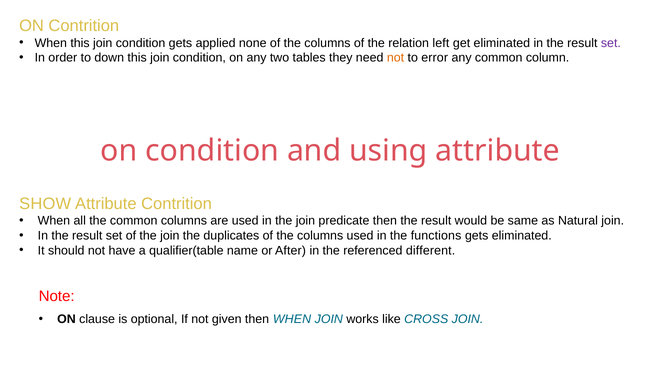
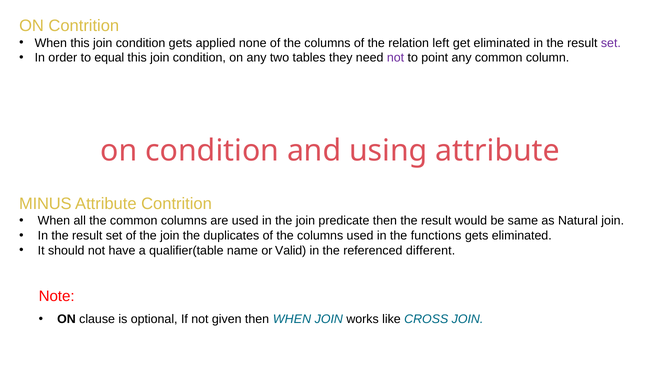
down: down -> equal (109, 58)
not colour: orange -> purple (396, 58)
error: error -> point (435, 58)
SHOW: SHOW -> MINUS (45, 204)
After: After -> Valid (291, 250)
